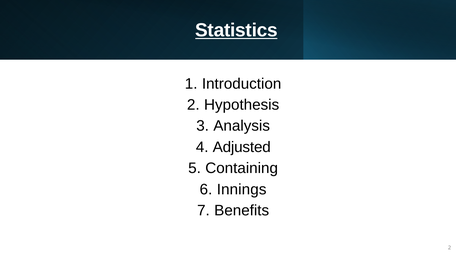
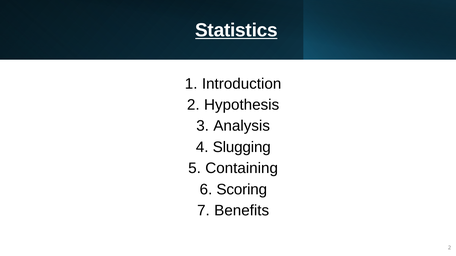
Adjusted: Adjusted -> Slugging (242, 147)
Innings: Innings -> Scoring (242, 190)
